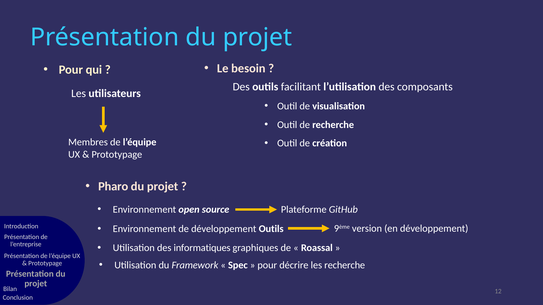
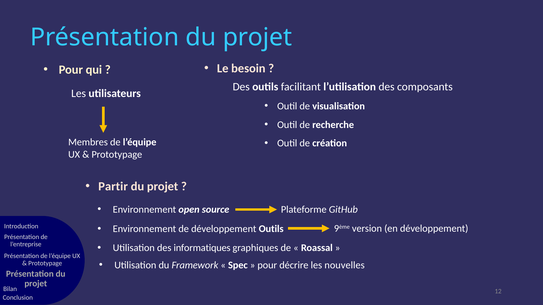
Pharo: Pharo -> Partir (113, 187)
les recherche: recherche -> nouvelles (345, 265)
